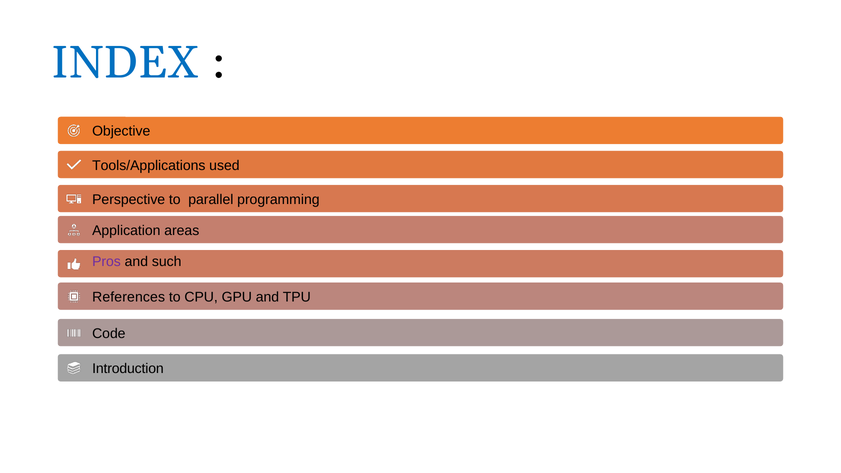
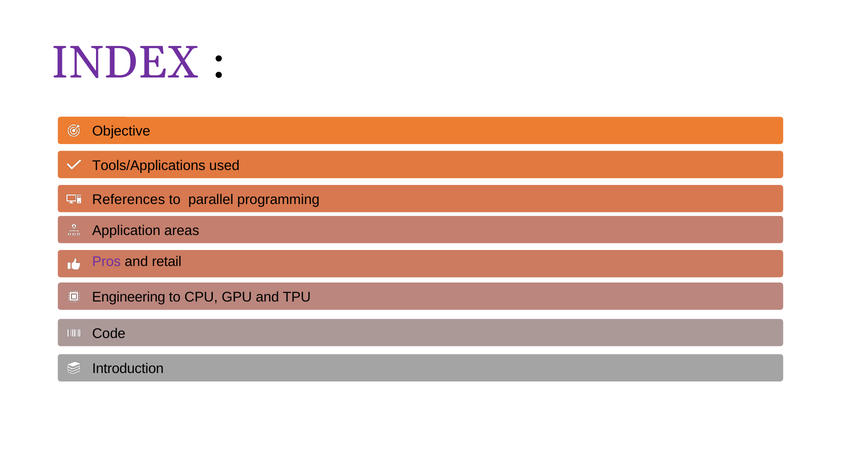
INDEX colour: blue -> purple (126, 63)
Perspective: Perspective -> References (129, 200)
such: such -> retail (167, 262)
References: References -> Engineering (129, 297)
